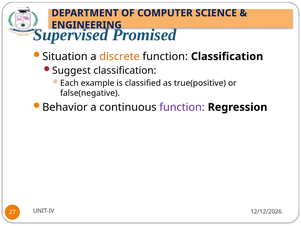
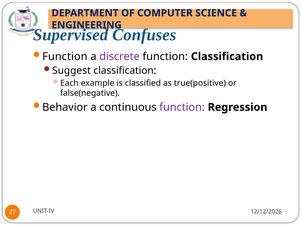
Promised: Promised -> Confuses (144, 35)
Situation: Situation -> Function (65, 56)
discrete colour: orange -> purple (120, 56)
